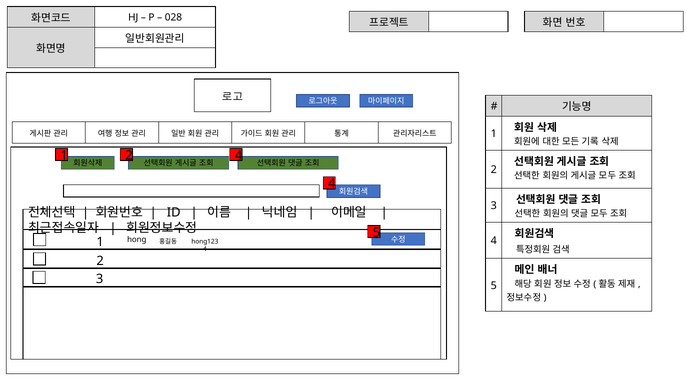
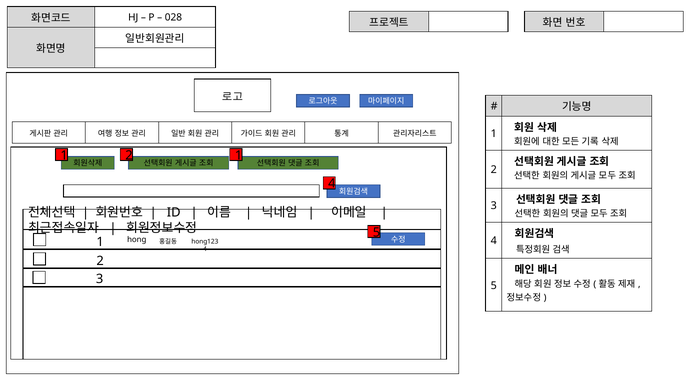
2 4: 4 -> 1 (239, 156)
